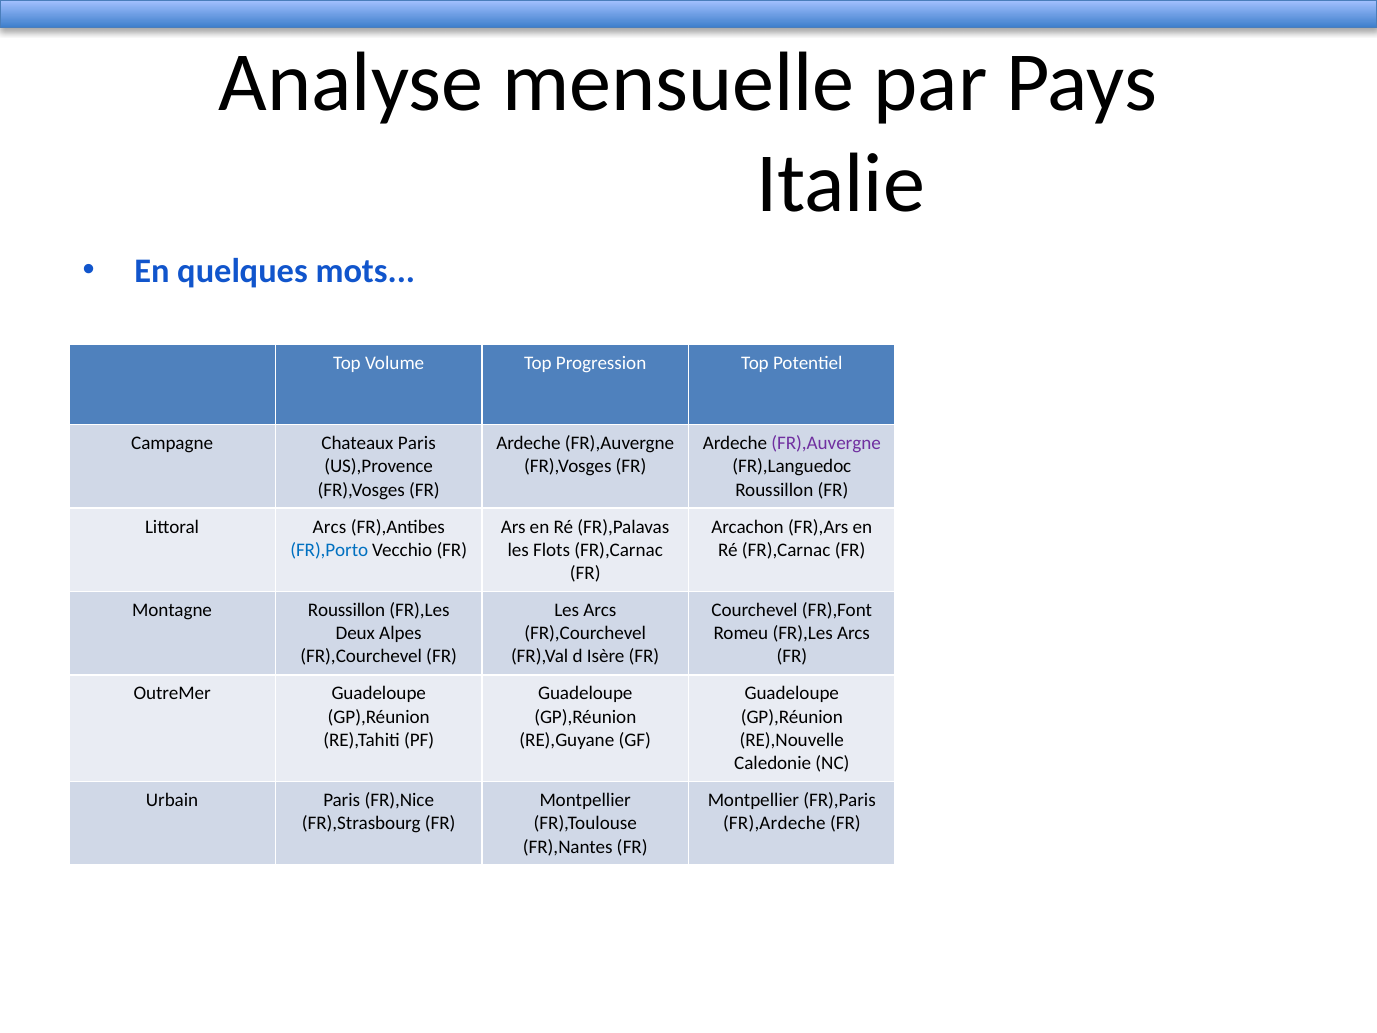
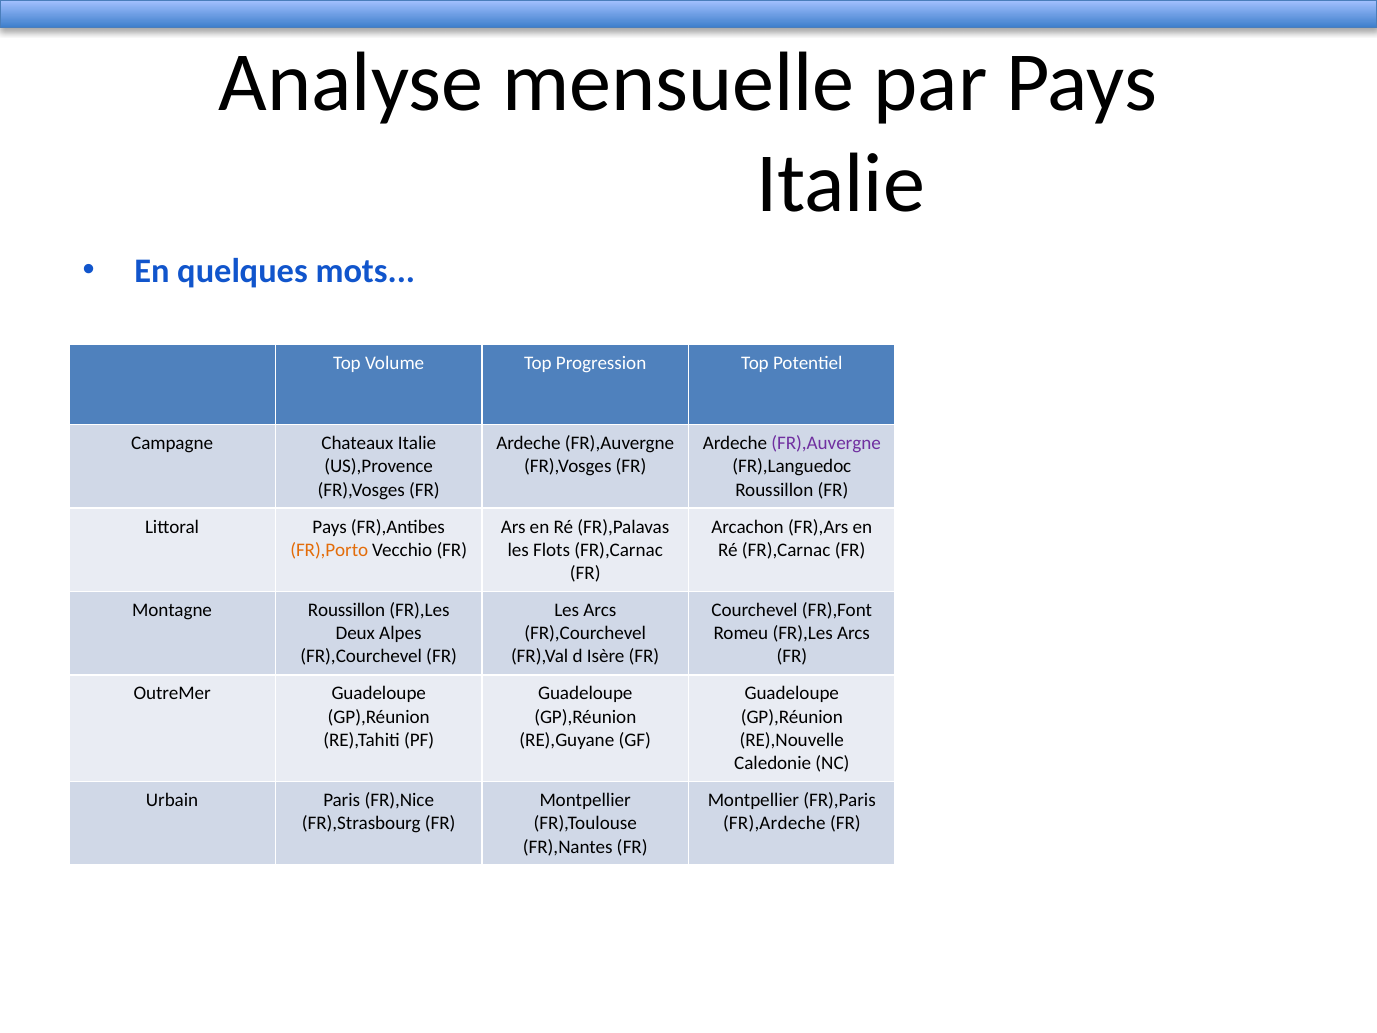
Chateaux Paris: Paris -> Italie (417, 443)
Littoral Arcs: Arcs -> Pays (330, 527)
FR),Porto colour: blue -> orange (329, 550)
